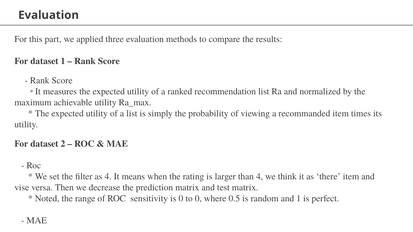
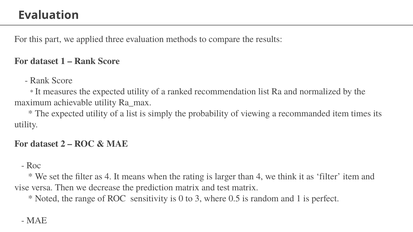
as there: there -> filter (328, 177)
to 0: 0 -> 3 (198, 199)
